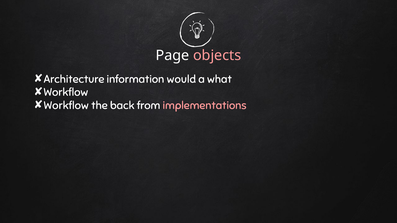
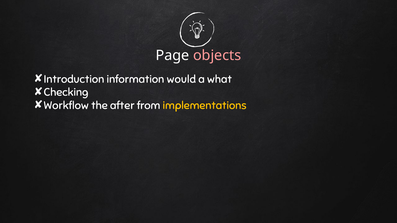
Architecture: Architecture -> Introduction (74, 79)
Workflow: Workflow -> Checking (66, 92)
back: back -> after (122, 106)
implementations colour: pink -> yellow (205, 106)
